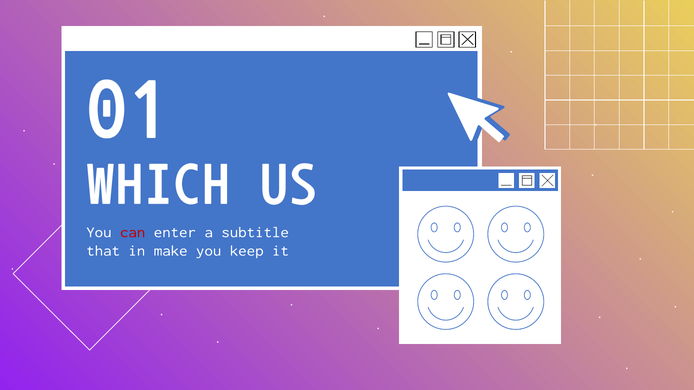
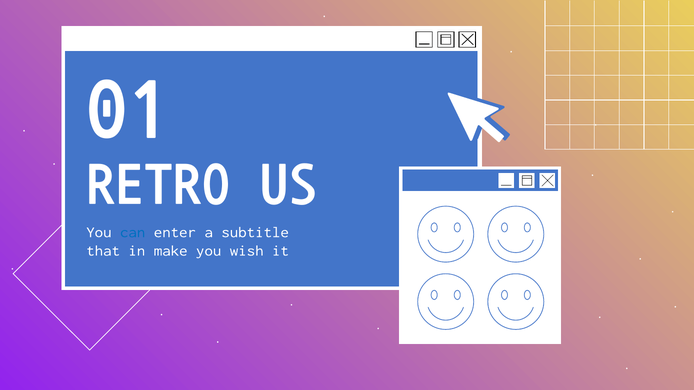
WHICH: WHICH -> RETRO (158, 182)
can colour: red -> blue (133, 232)
keep: keep -> wish (247, 251)
